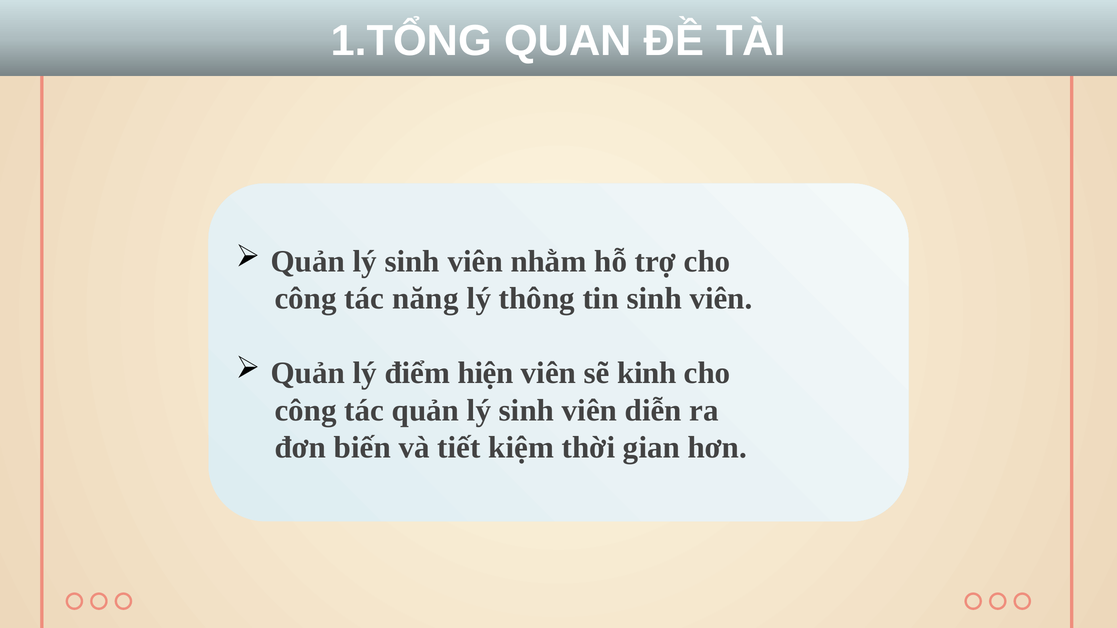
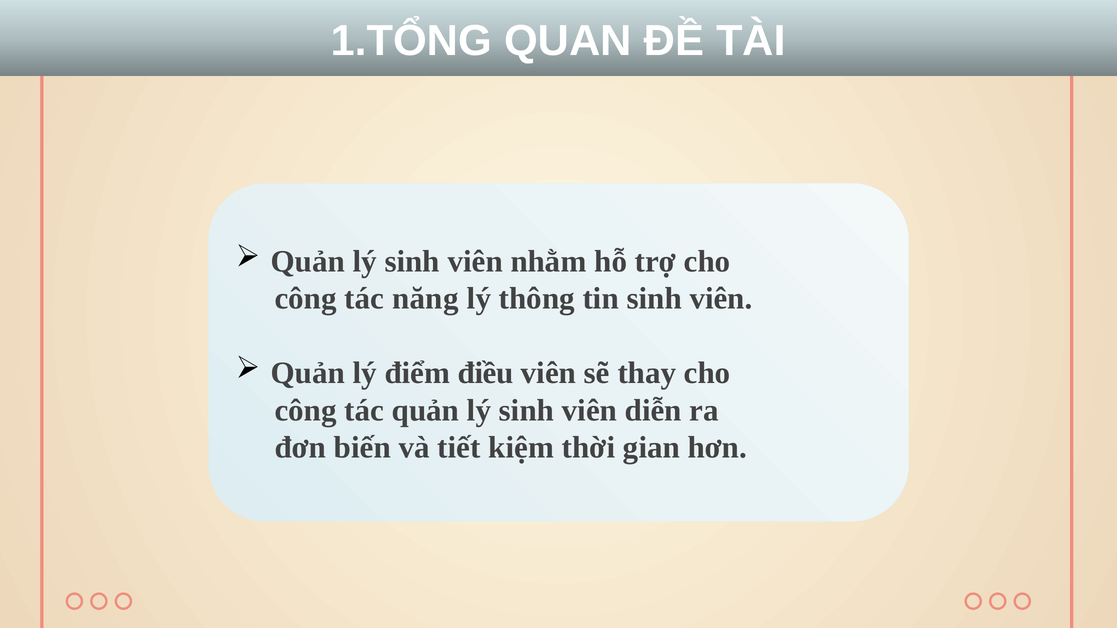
hiện: hiện -> điều (486, 373)
kinh: kinh -> thay (647, 373)
